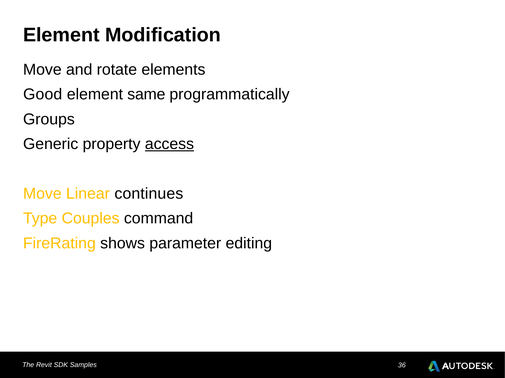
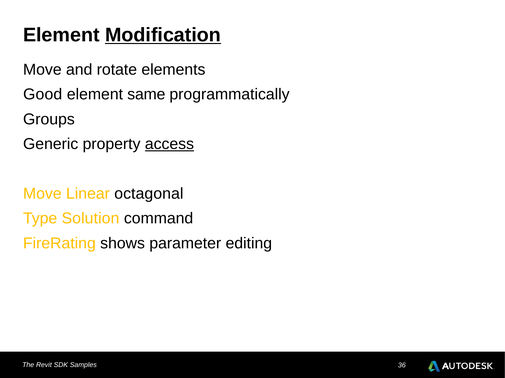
Modification underline: none -> present (163, 35)
continues: continues -> octagonal (149, 194)
Couples: Couples -> Solution (91, 219)
